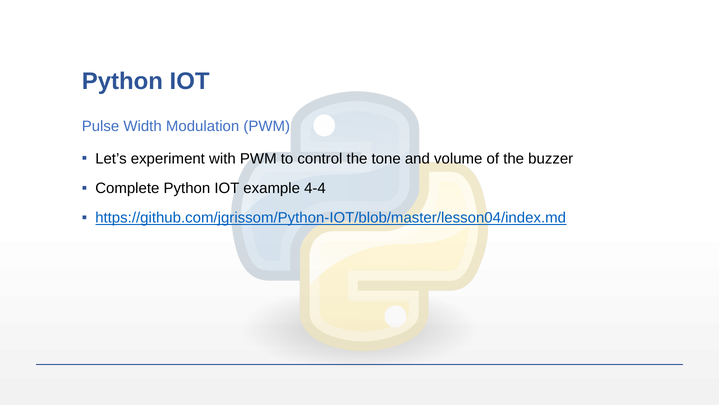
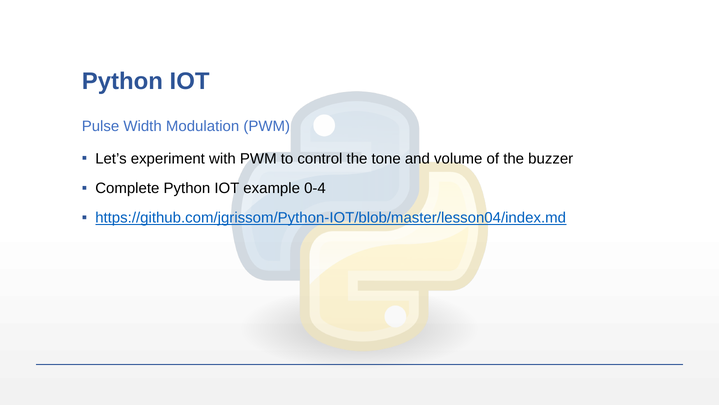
4-4: 4-4 -> 0-4 (315, 188)
